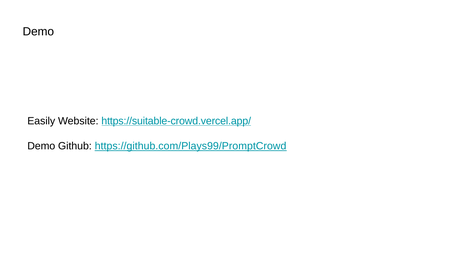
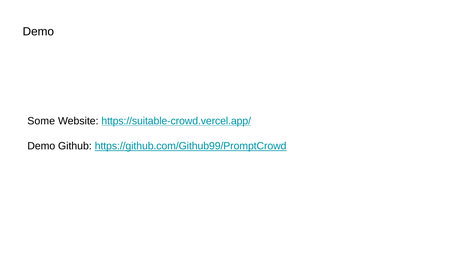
Easily: Easily -> Some (41, 121)
https://github.com/Plays99/PromptCrowd: https://github.com/Plays99/PromptCrowd -> https://github.com/Github99/PromptCrowd (191, 146)
